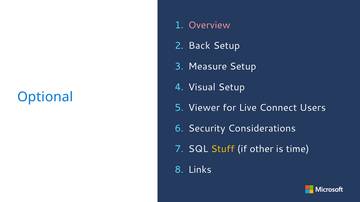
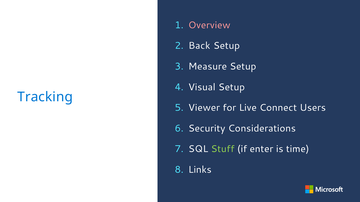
Optional: Optional -> Tracking (45, 97)
Stuff colour: yellow -> light green (223, 149)
other: other -> enter (261, 149)
